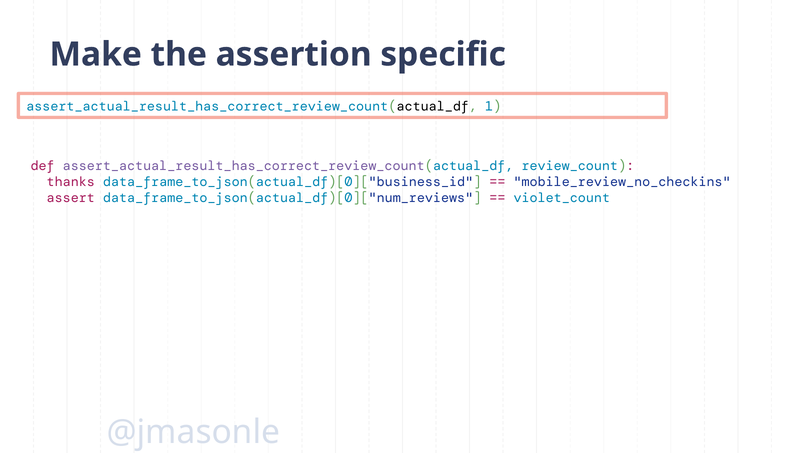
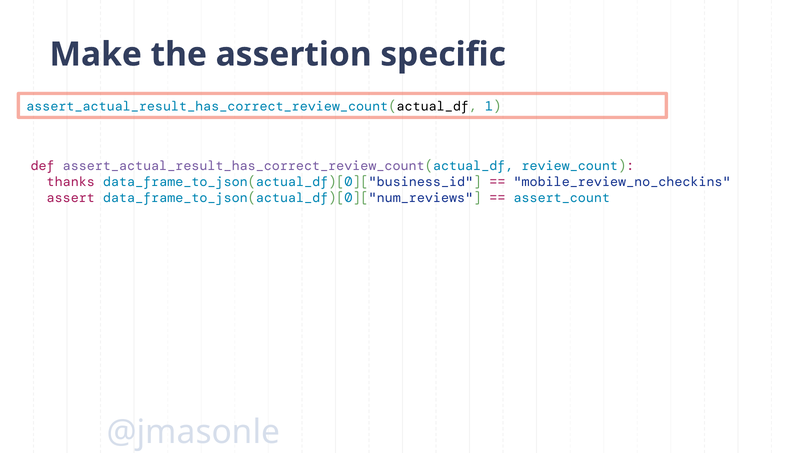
violet_count: violet_count -> assert_count (562, 198)
